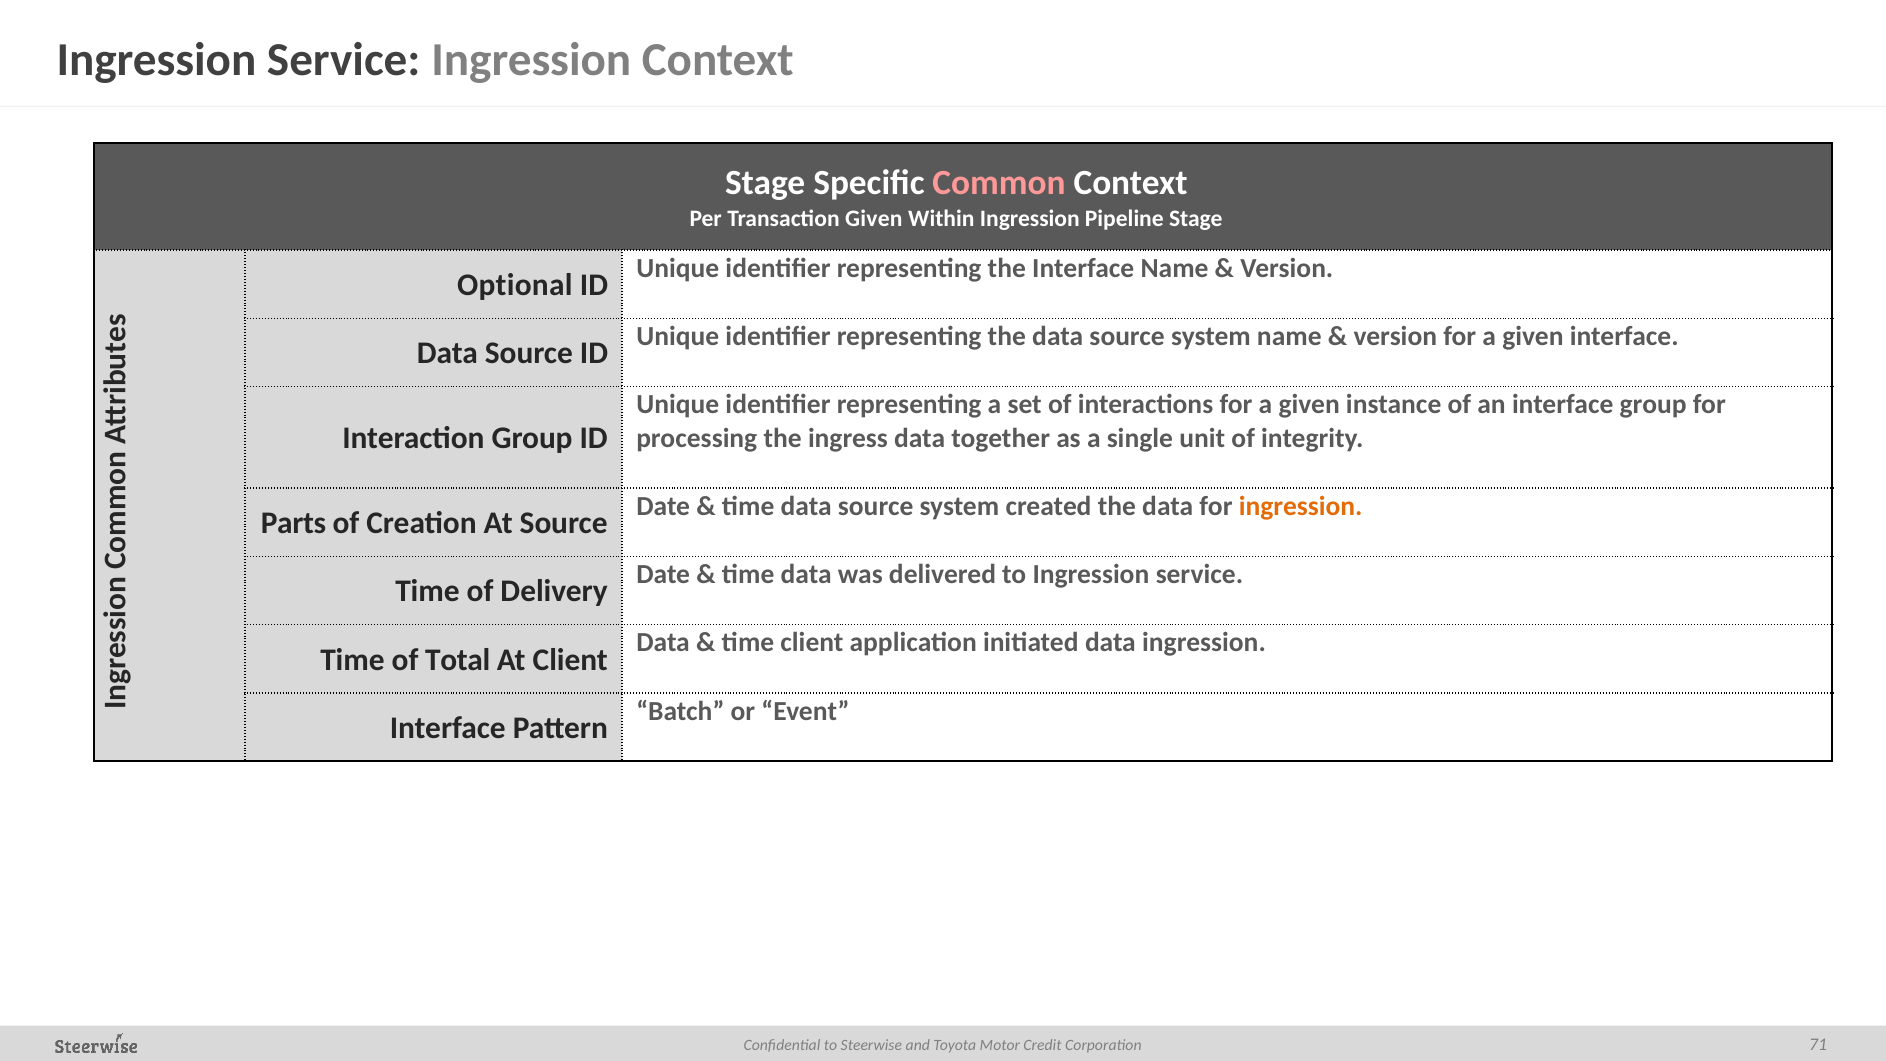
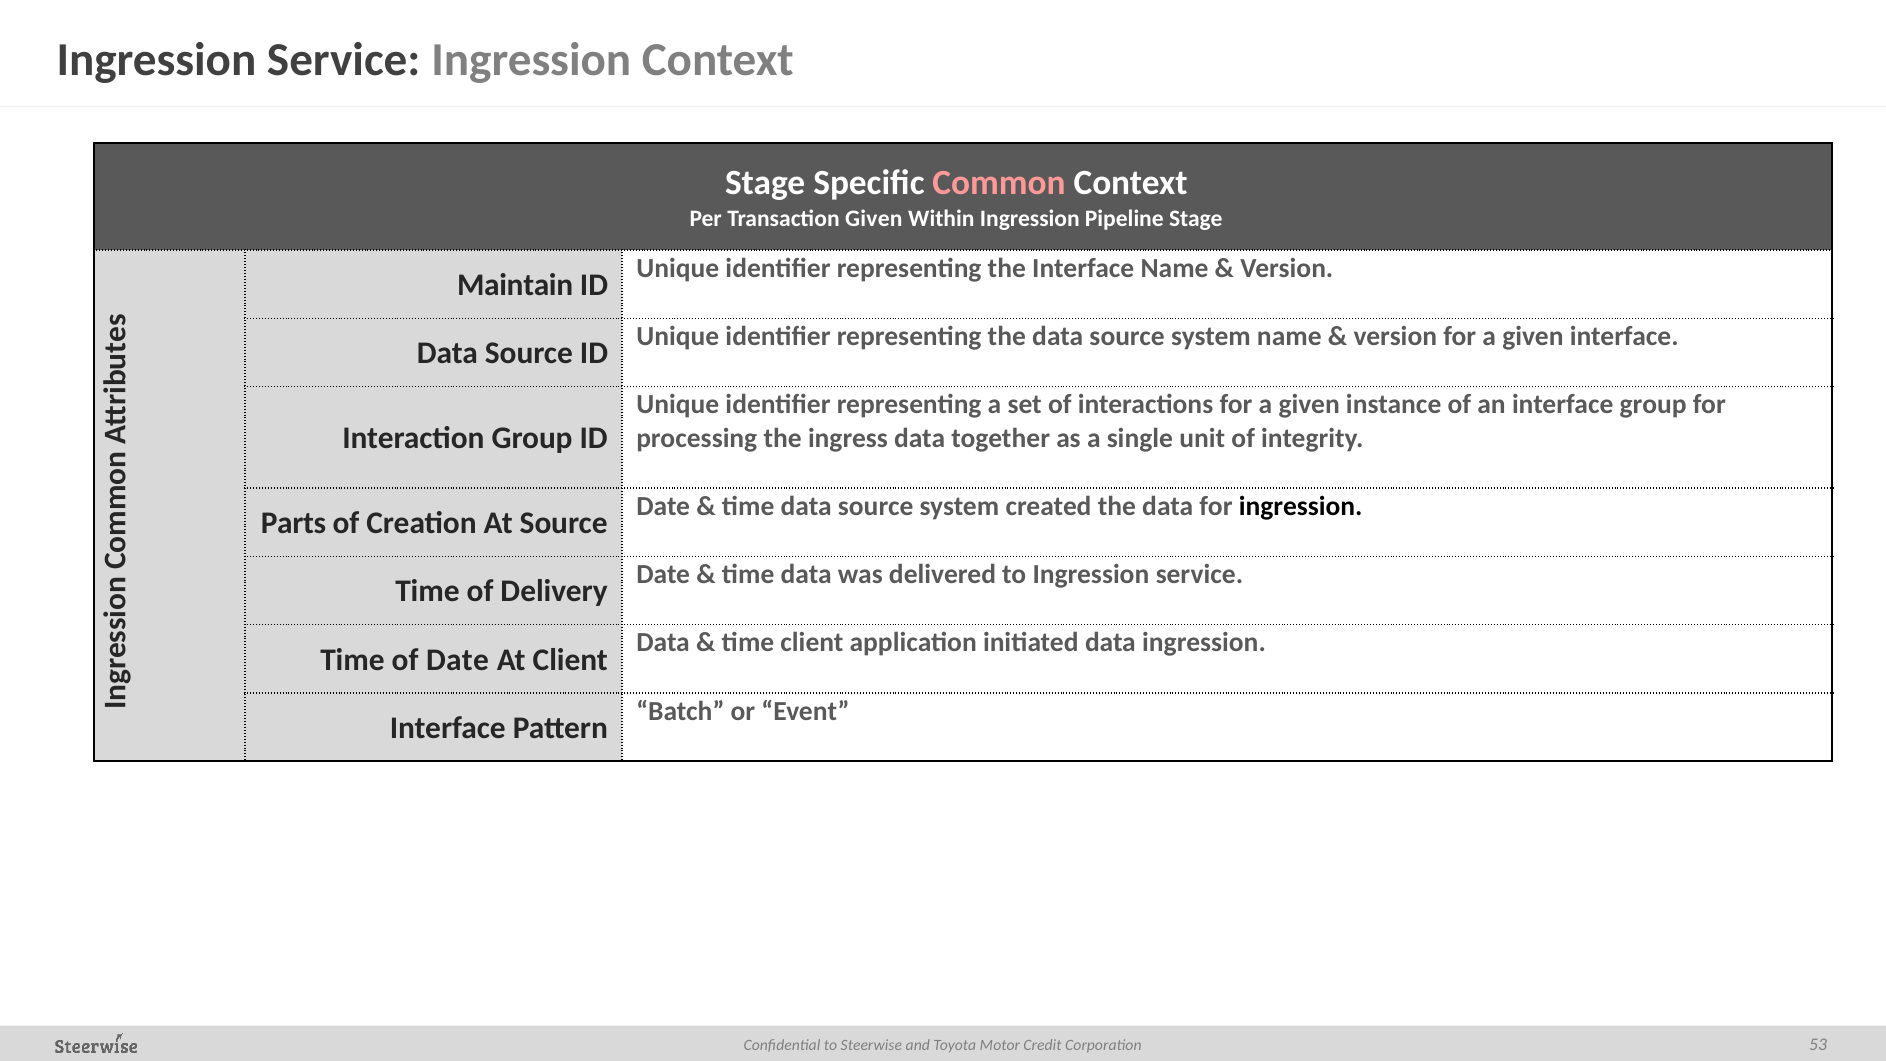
Optional: Optional -> Maintain (515, 285)
ingression colour: orange -> black (1301, 506)
of Total: Total -> Date (457, 660)
71: 71 -> 53 (1818, 1044)
